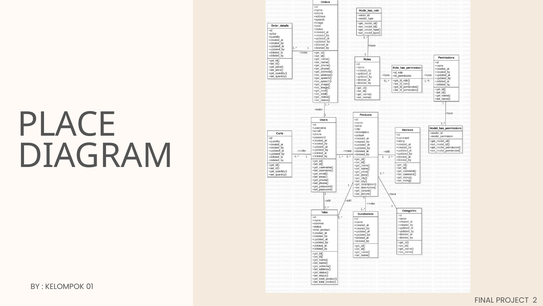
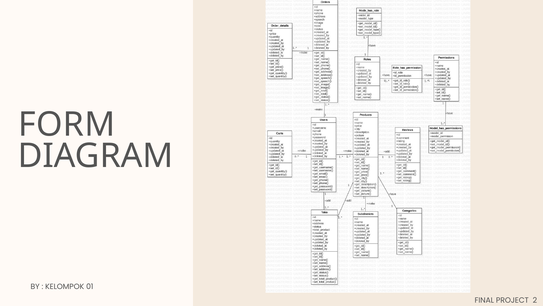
PLACE: PLACE -> FORM (67, 124)
